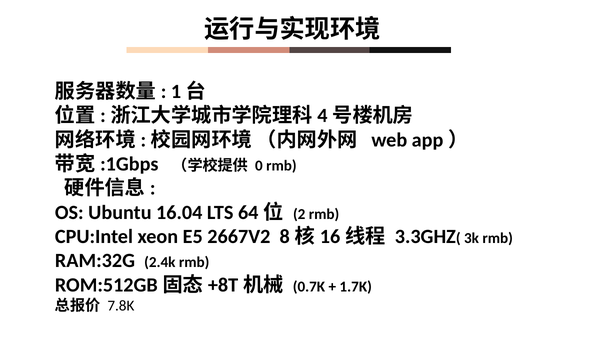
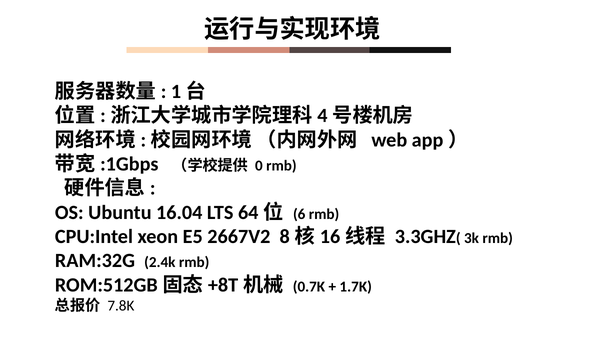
2: 2 -> 6 (299, 214)
